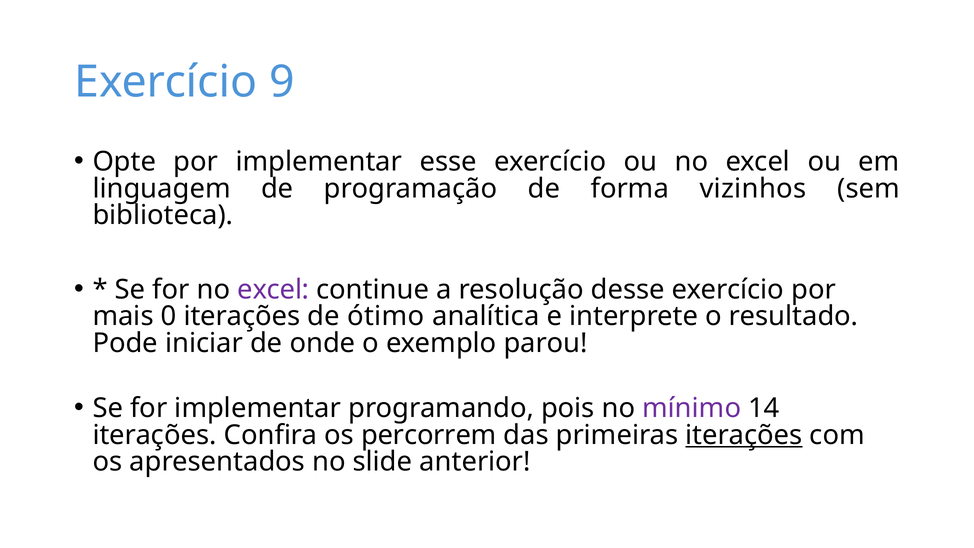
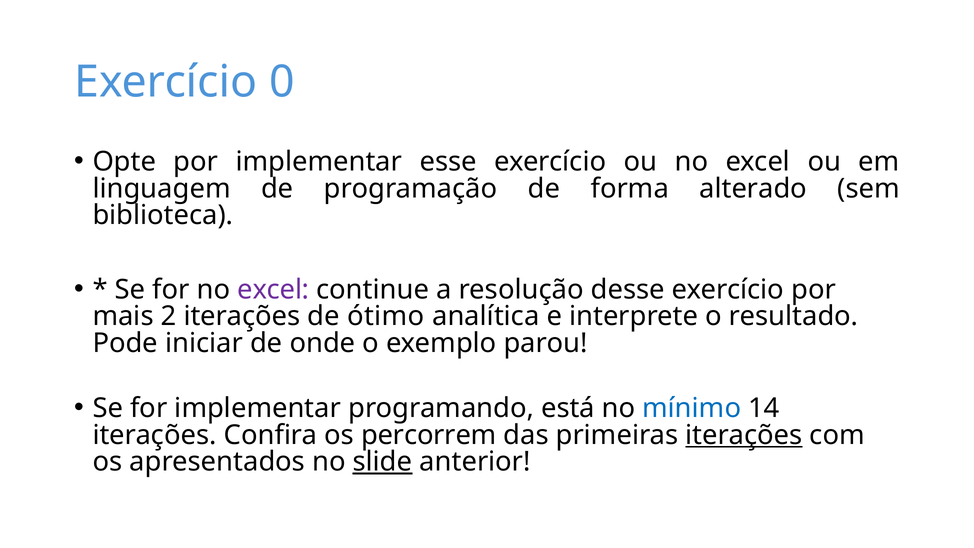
9: 9 -> 0 (282, 82)
vizinhos: vizinhos -> alterado (753, 188)
0: 0 -> 2 (169, 316)
pois: pois -> está (568, 408)
mínimo colour: purple -> blue (692, 408)
slide underline: none -> present (383, 462)
